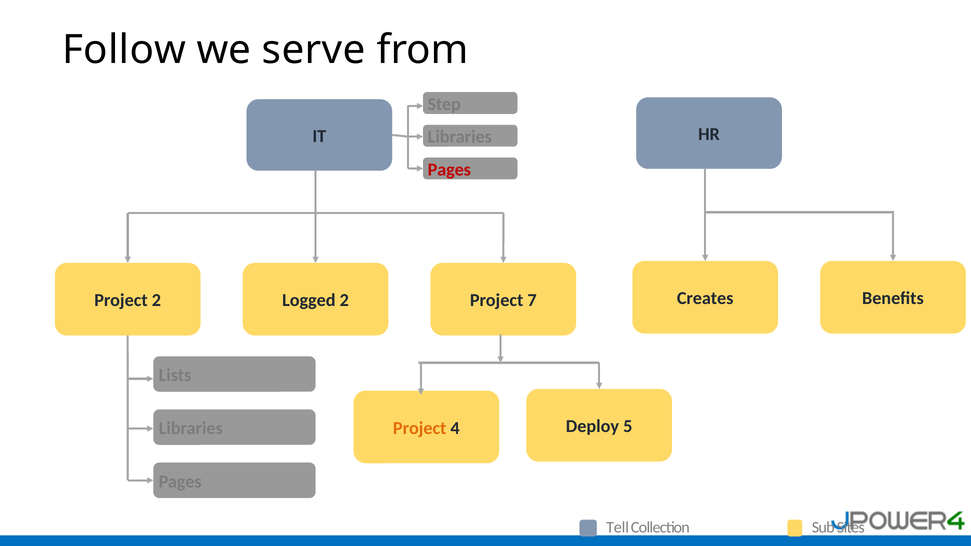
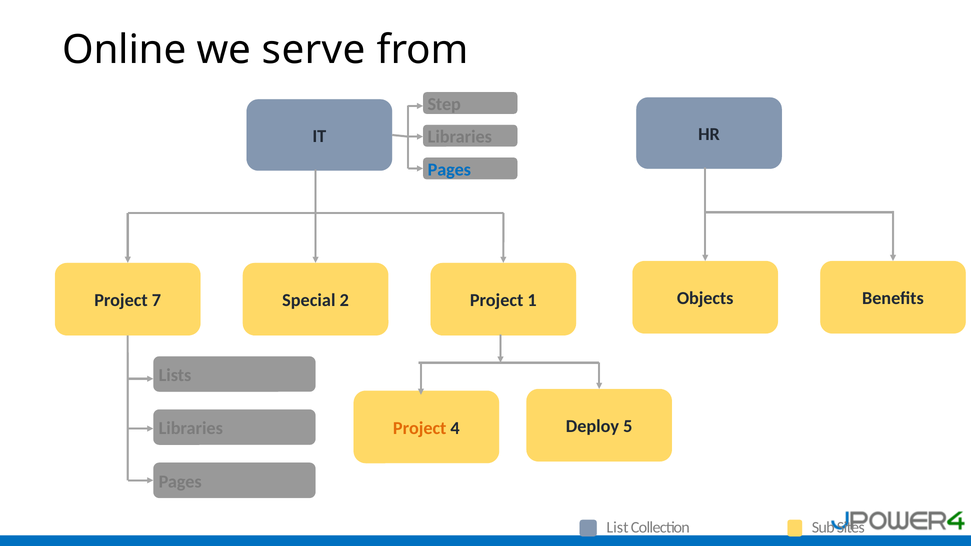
Follow: Follow -> Online (124, 50)
Pages colour: red -> blue (449, 170)
Creates: Creates -> Objects (705, 299)
Project 2: 2 -> 7 (156, 301)
Logged: Logged -> Special (309, 301)
7: 7 -> 1 (532, 301)
Tell: Tell -> List (617, 528)
